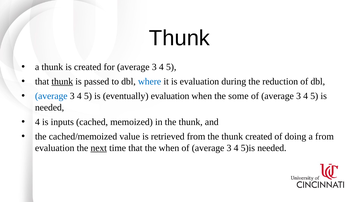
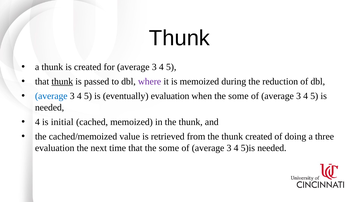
where colour: blue -> purple (150, 81)
is evaluation: evaluation -> memoized (199, 81)
inputs: inputs -> initial (62, 122)
a from: from -> three (325, 137)
next underline: present -> none (99, 148)
that the when: when -> some (169, 148)
